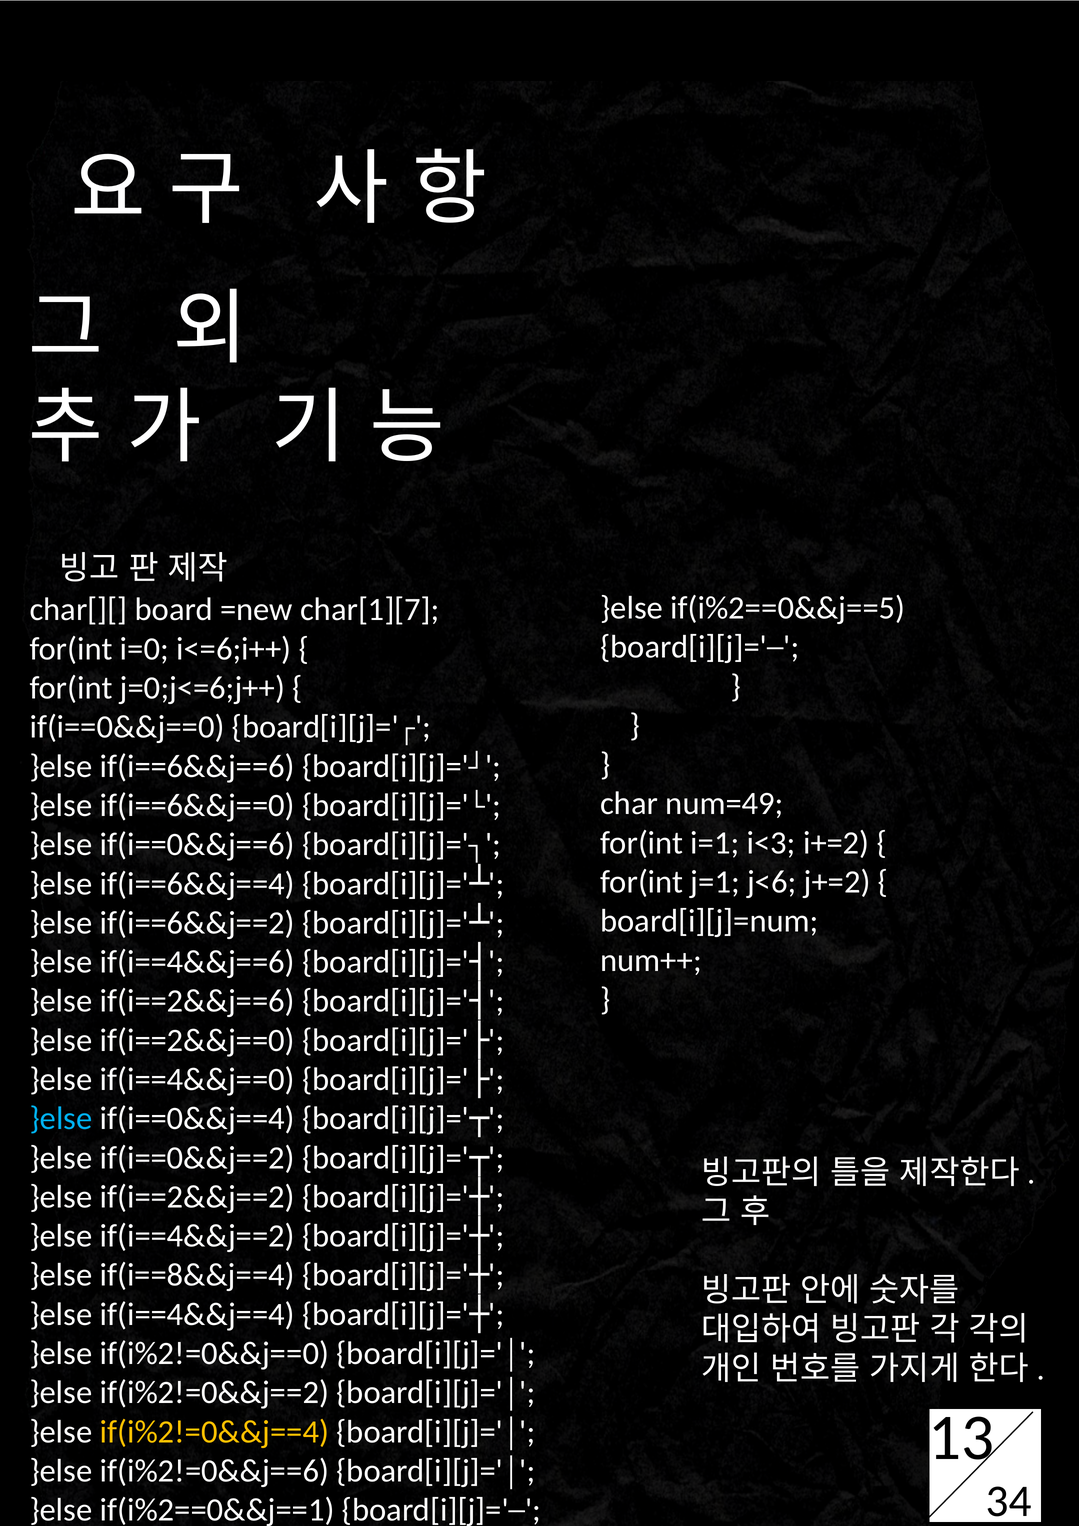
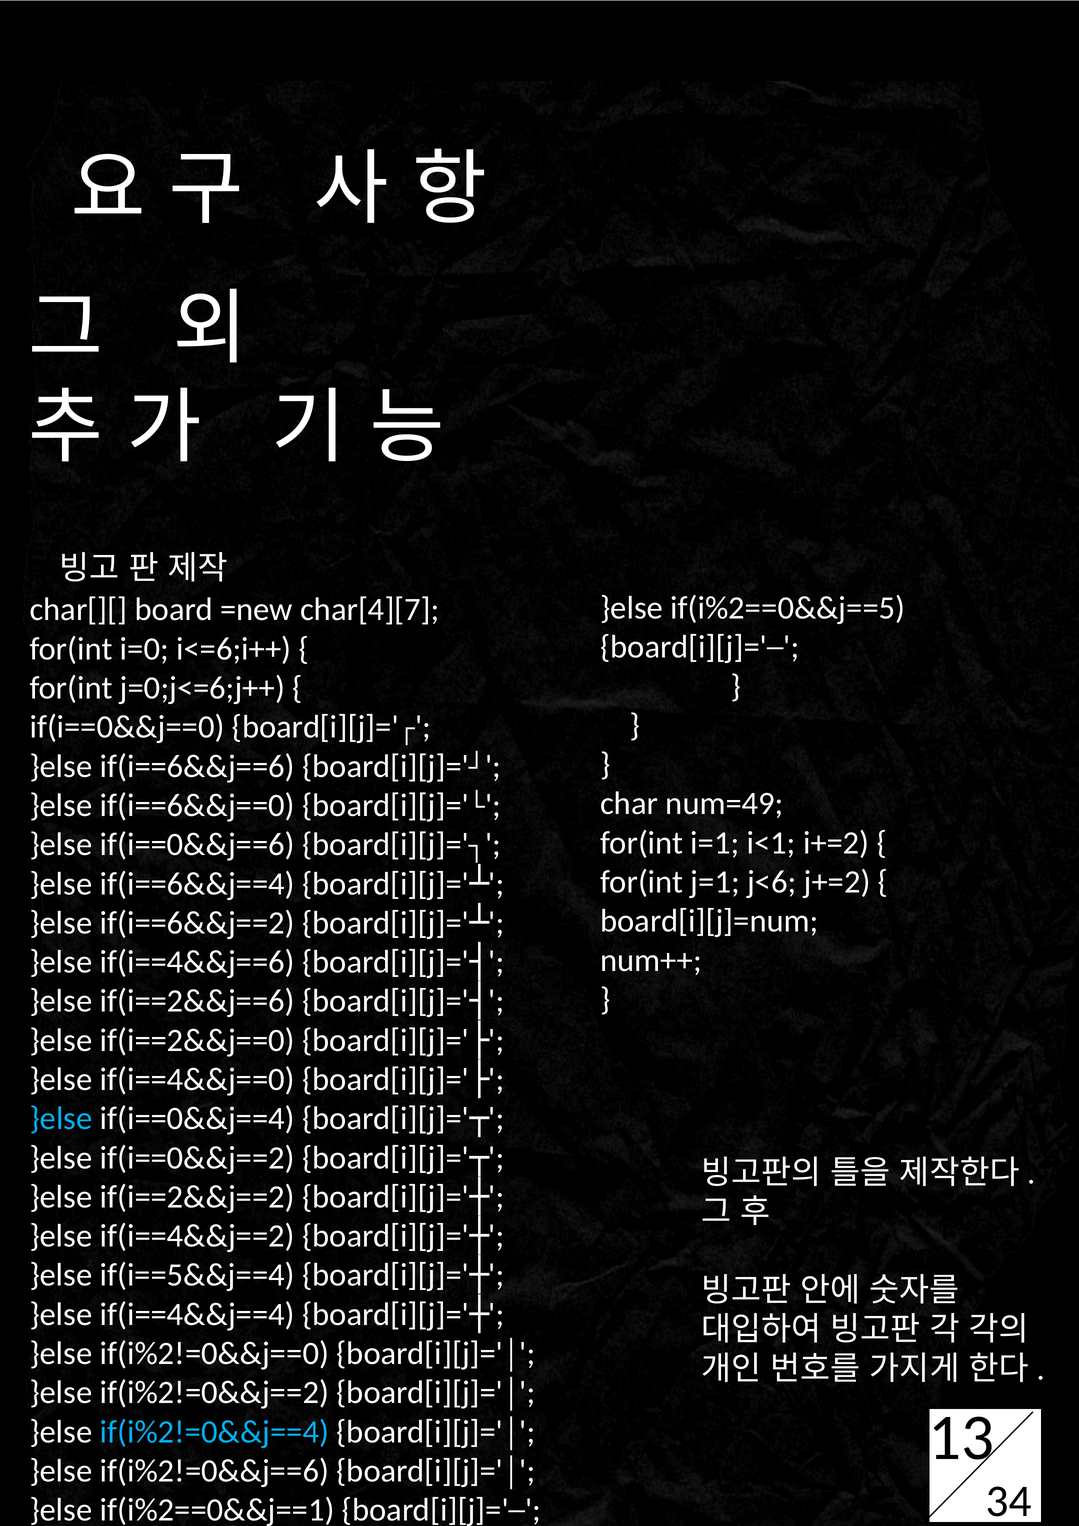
char[1][7: char[1][7 -> char[4][7 (370, 610)
i<3: i<3 -> i<1 (771, 843)
if(i==8&&j==4: if(i==8&&j==4 -> if(i==5&&j==4 (197, 1276)
if(i%2!=0&&j==4 colour: yellow -> light blue (214, 1433)
